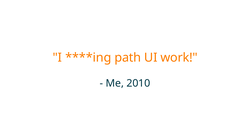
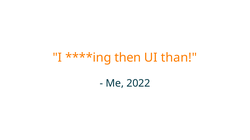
path: path -> then (128, 58)
work: work -> than (179, 58)
2010: 2010 -> 2022 (138, 84)
